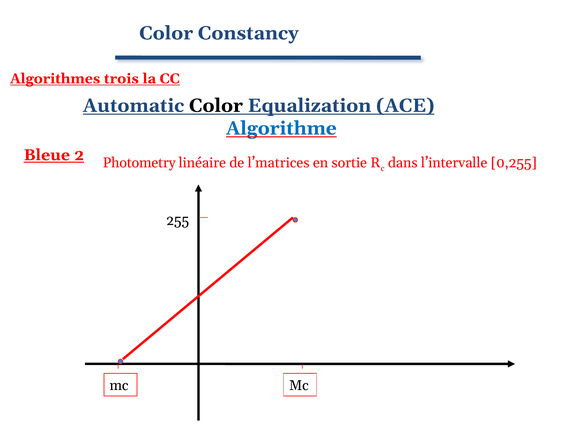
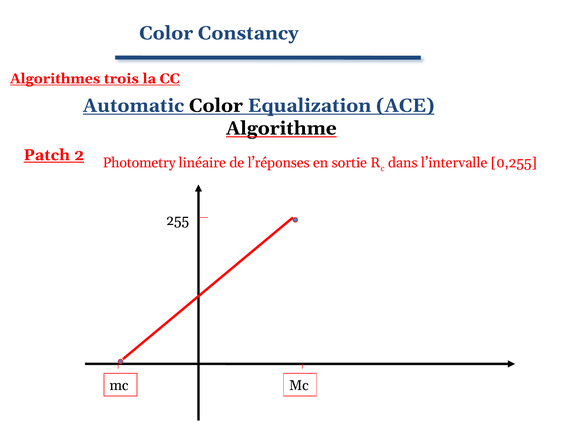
Algorithme colour: blue -> black (281, 128)
Bleue: Bleue -> Patch (47, 155)
l’matrices: l’matrices -> l’réponses (279, 163)
